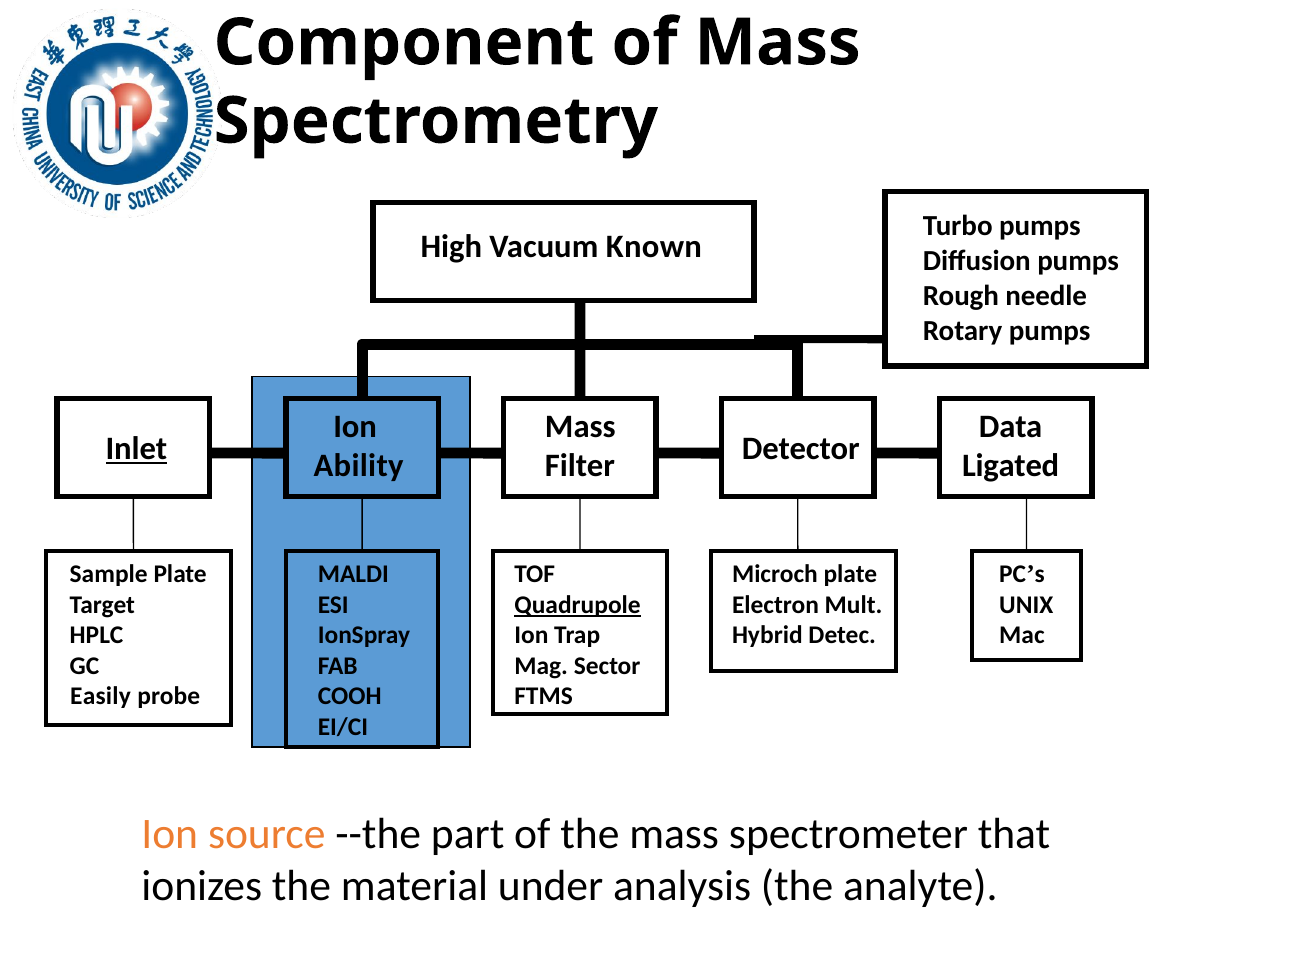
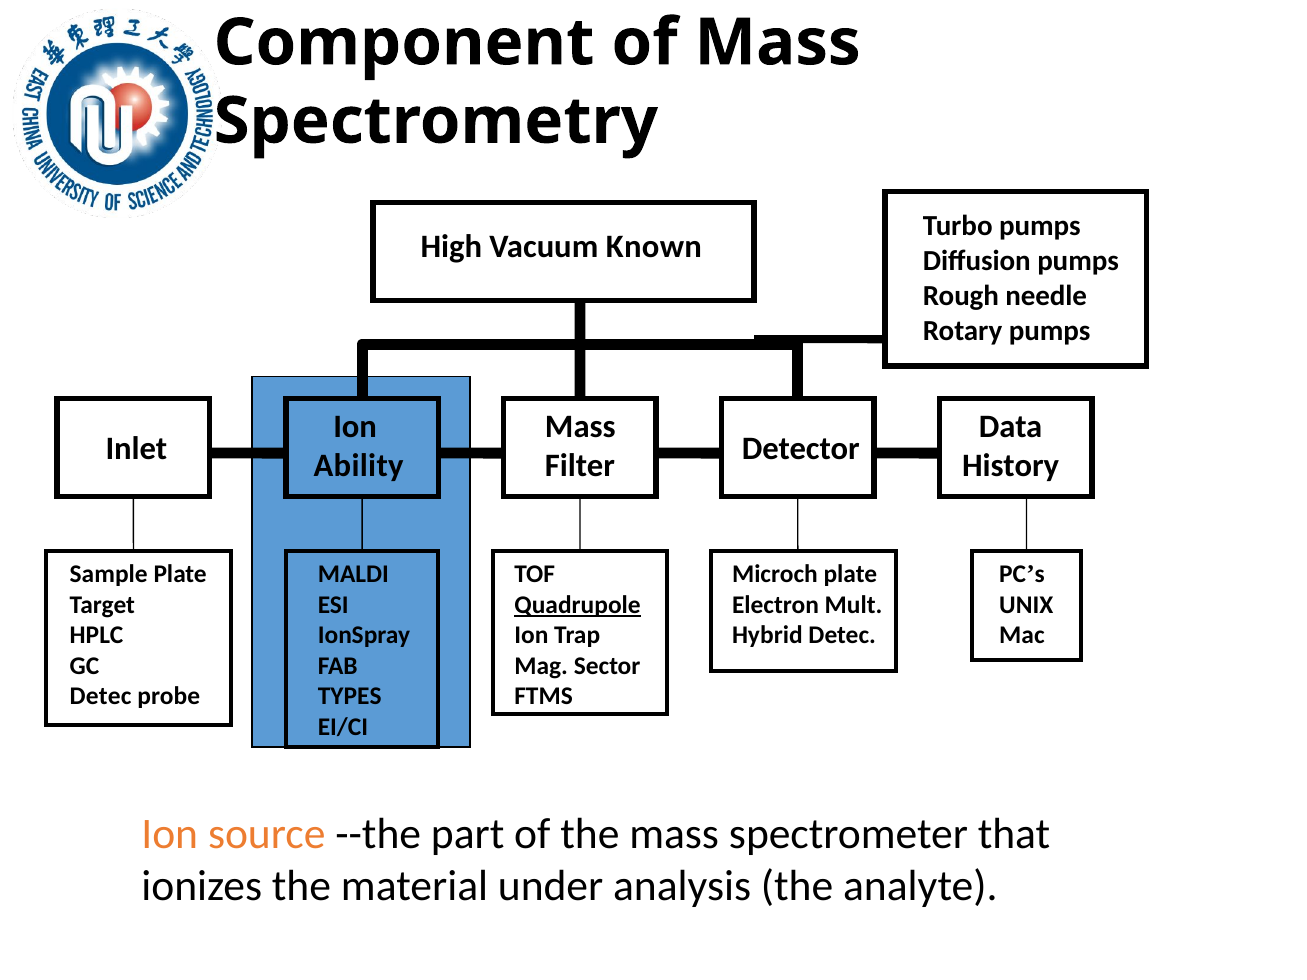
Inlet underline: present -> none (136, 449)
Ligated: Ligated -> History (1011, 466)
COOH: COOH -> TYPES (350, 697)
Easily: Easily -> Detec (101, 697)
